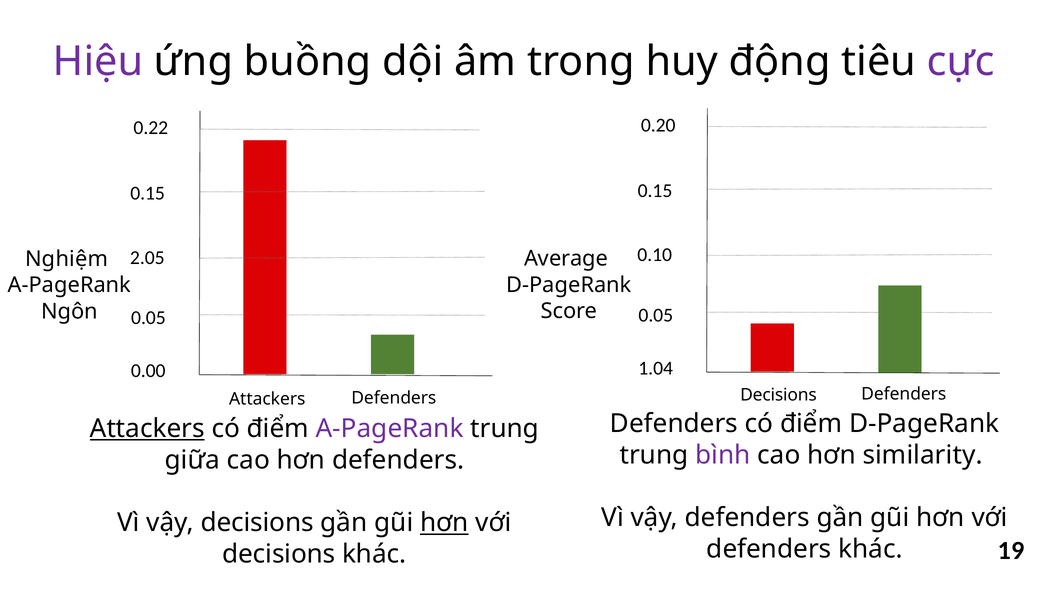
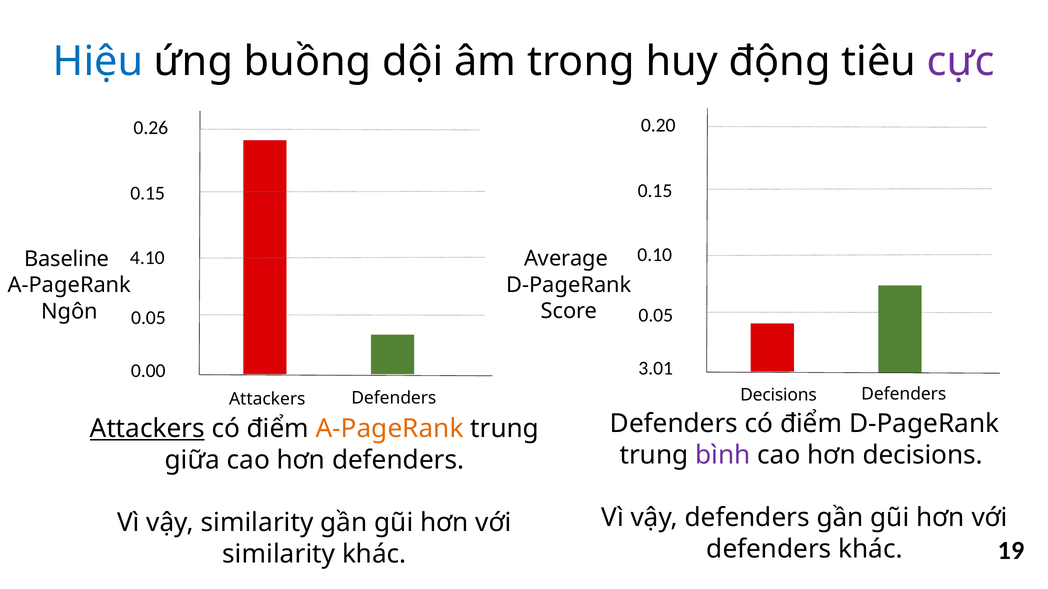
Hiệu colour: purple -> blue (98, 62)
0.22: 0.22 -> 0.26 (151, 128)
2.05: 2.05 -> 4.10 (147, 258)
Nghiệm: Nghiệm -> Baseline (67, 259)
1.04: 1.04 -> 3.01 (656, 368)
A-PageRank colour: purple -> orange (390, 429)
hơn similarity: similarity -> decisions (923, 455)
vậy decisions: decisions -> similarity (257, 523)
hơn underline: present -> none (444, 523)
decisions: decisions -> similarity (279, 555)
